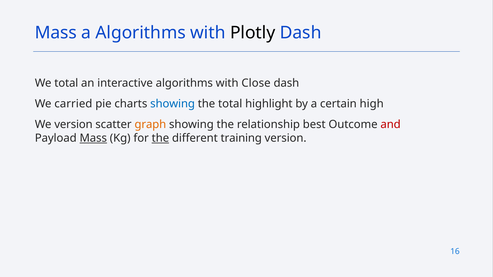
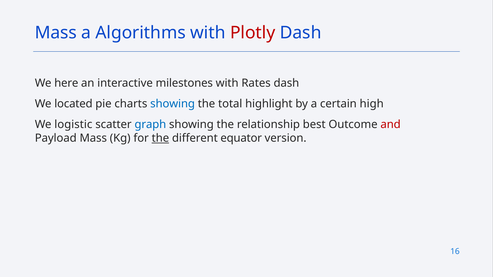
Plotly colour: black -> red (253, 33)
We total: total -> here (66, 83)
interactive algorithms: algorithms -> milestones (184, 83)
Close: Close -> Rates (256, 83)
carried: carried -> located (73, 104)
We version: version -> logistic (73, 125)
graph colour: orange -> blue (150, 125)
Mass underline: present -> none (93, 138)
training: training -> equator (241, 138)
